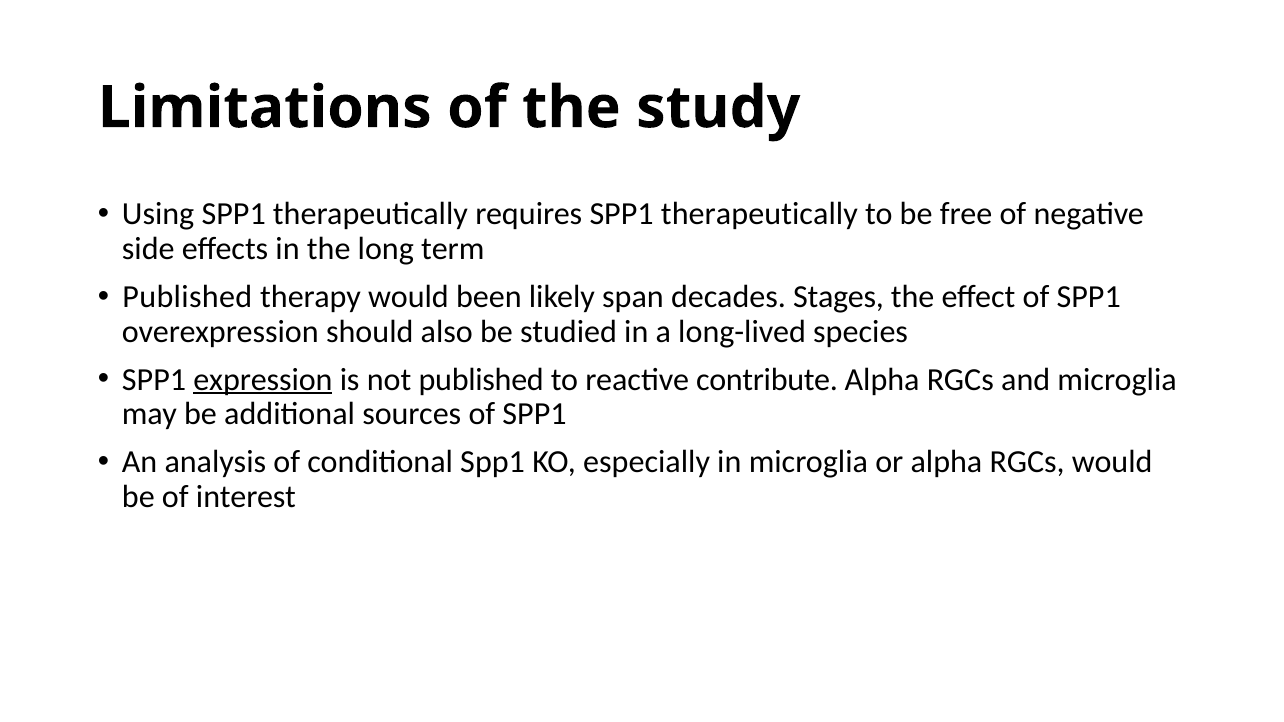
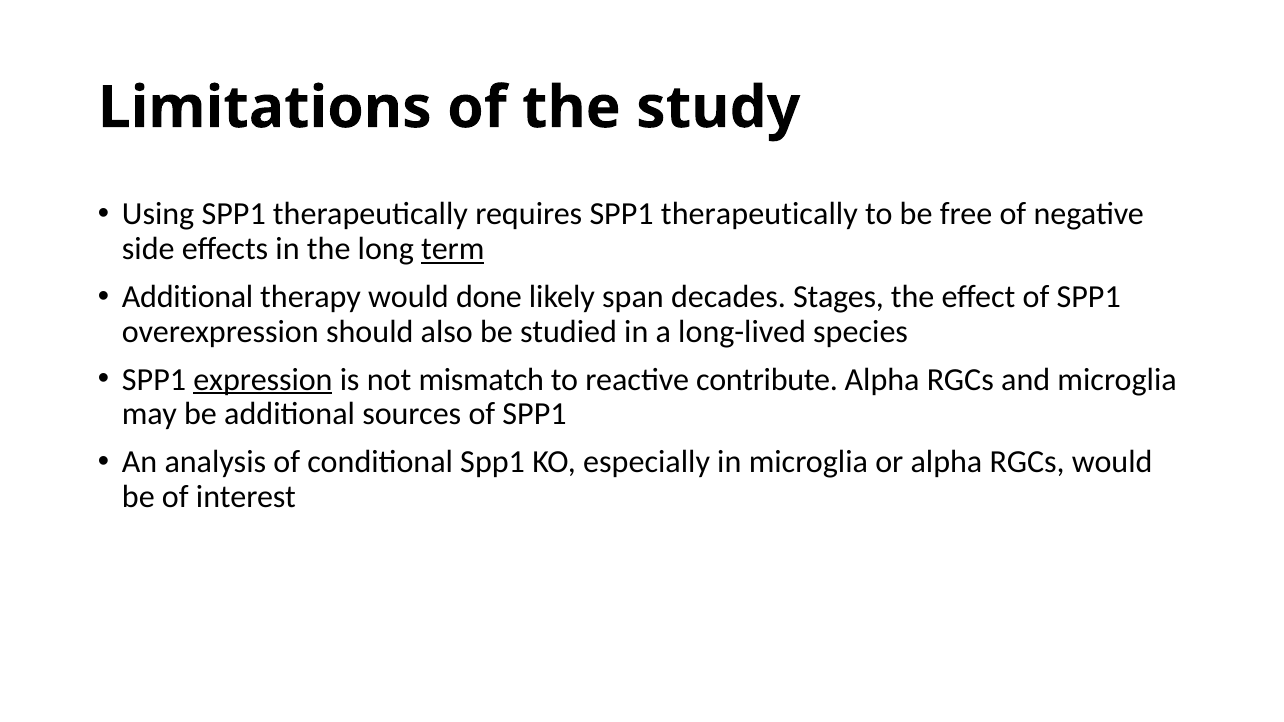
term underline: none -> present (453, 249)
Published: Published -> Additional (188, 297)
been: been -> done (489, 297)
not published: published -> mismatch (481, 380)
